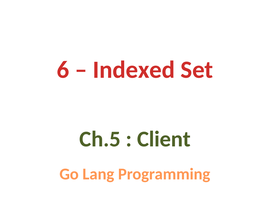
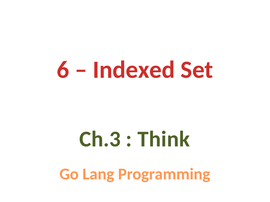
Ch.5: Ch.5 -> Ch.3 (100, 139)
Client: Client -> Think (164, 139)
